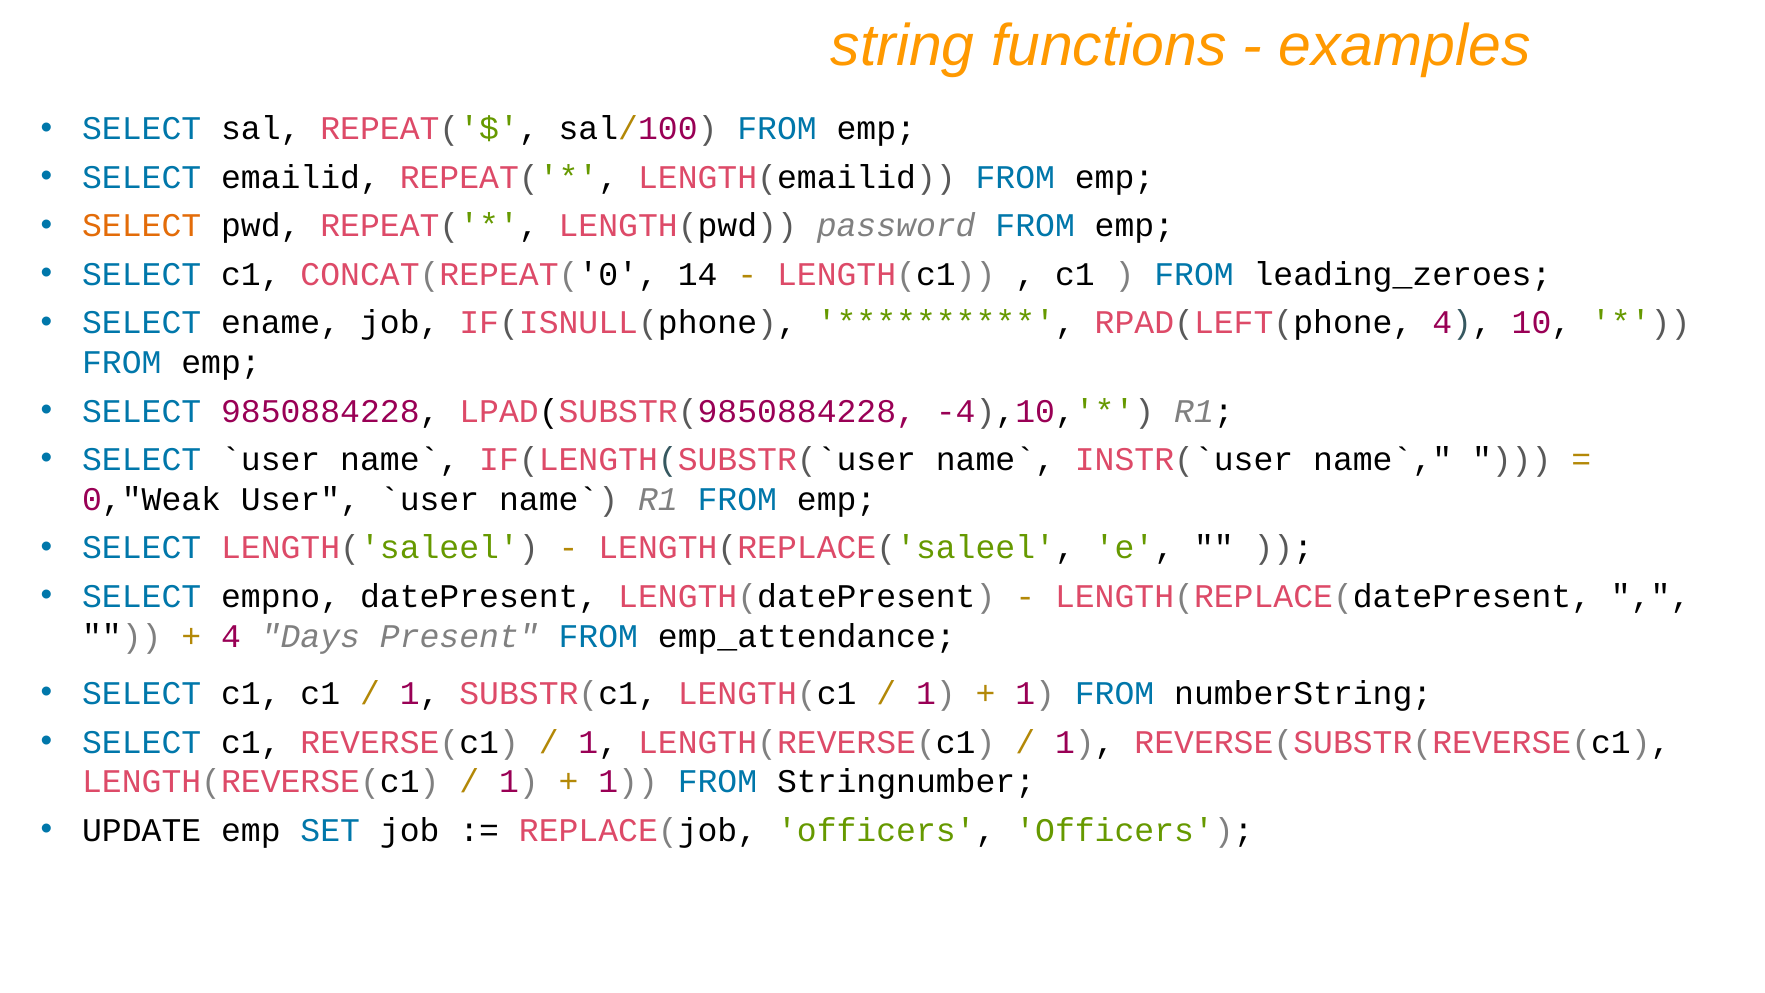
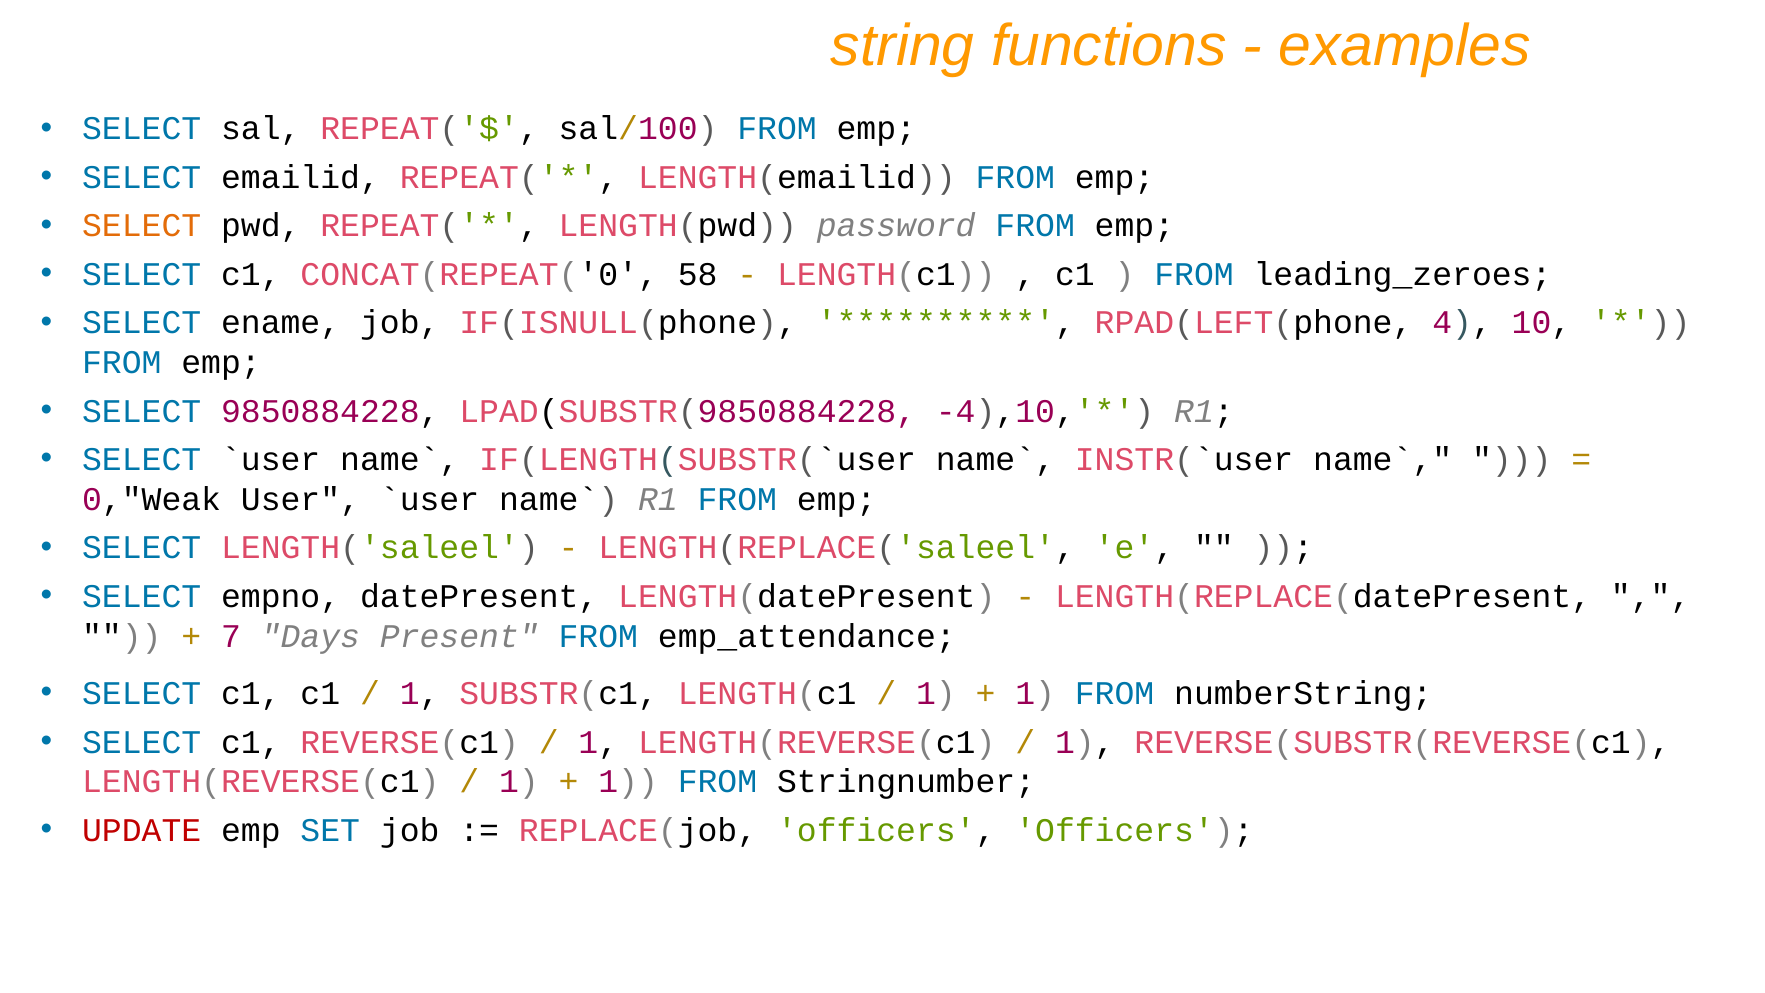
14: 14 -> 58 (698, 274)
4: 4 -> 7 (231, 636)
UPDATE colour: black -> red (142, 830)
